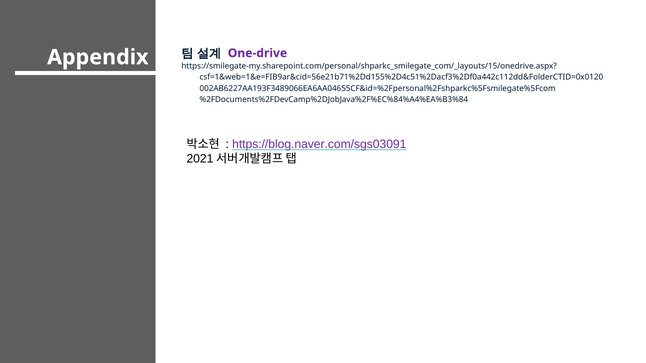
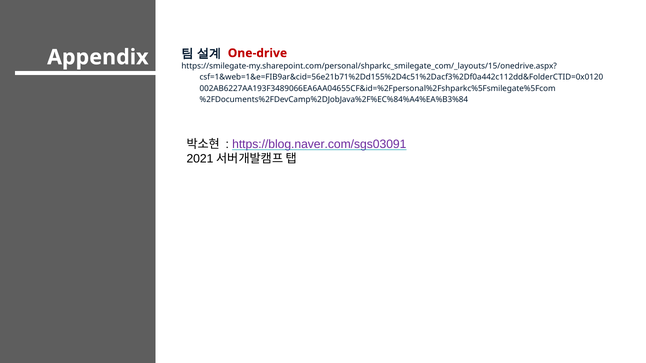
One-drive colour: purple -> red (257, 53)
